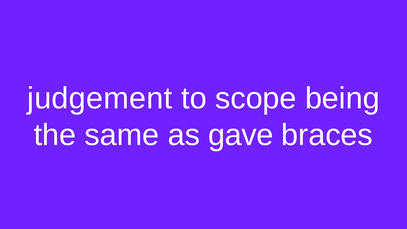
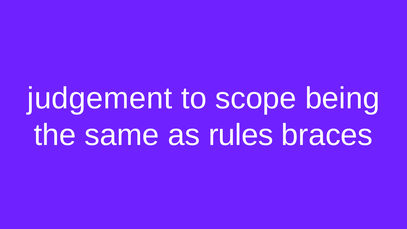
gave: gave -> rules (241, 135)
